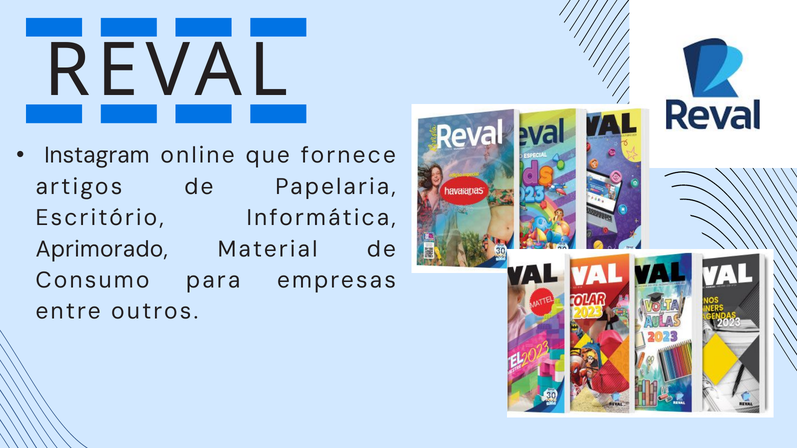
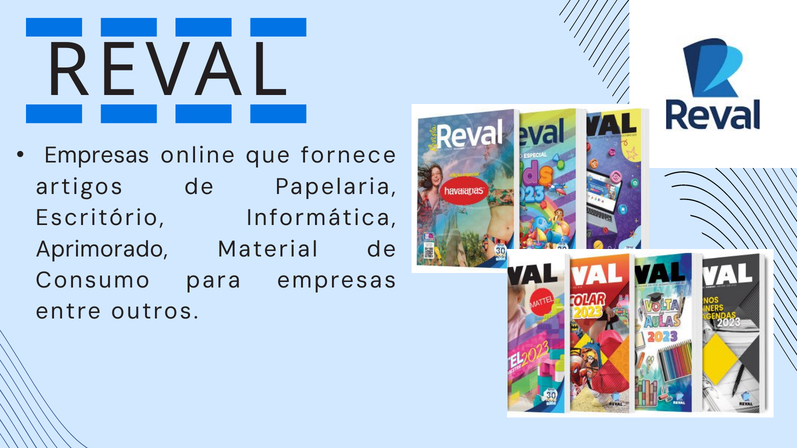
Instagram: Instagram -> Empresas (97, 156)
